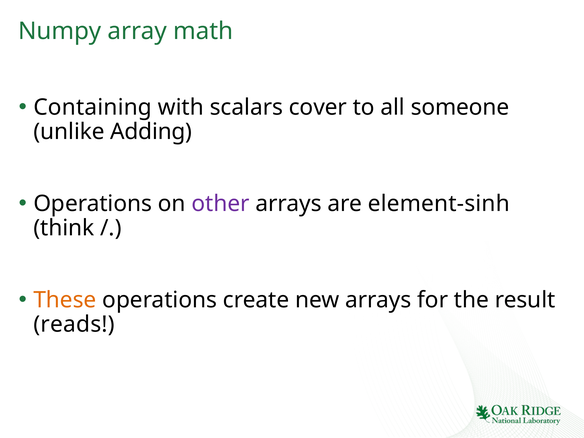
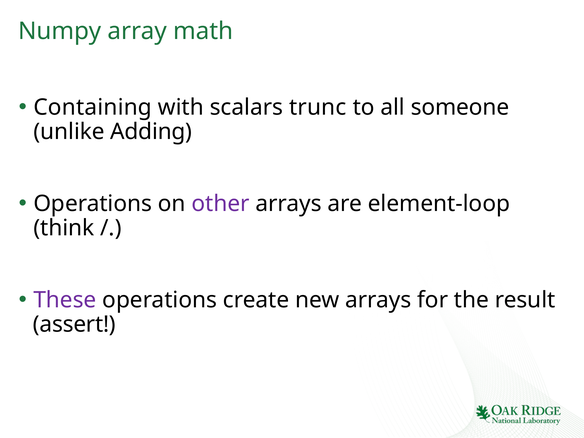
cover: cover -> trunc (318, 107)
element-sinh: element-sinh -> element-loop (439, 204)
These colour: orange -> purple (65, 300)
reads: reads -> assert (74, 324)
